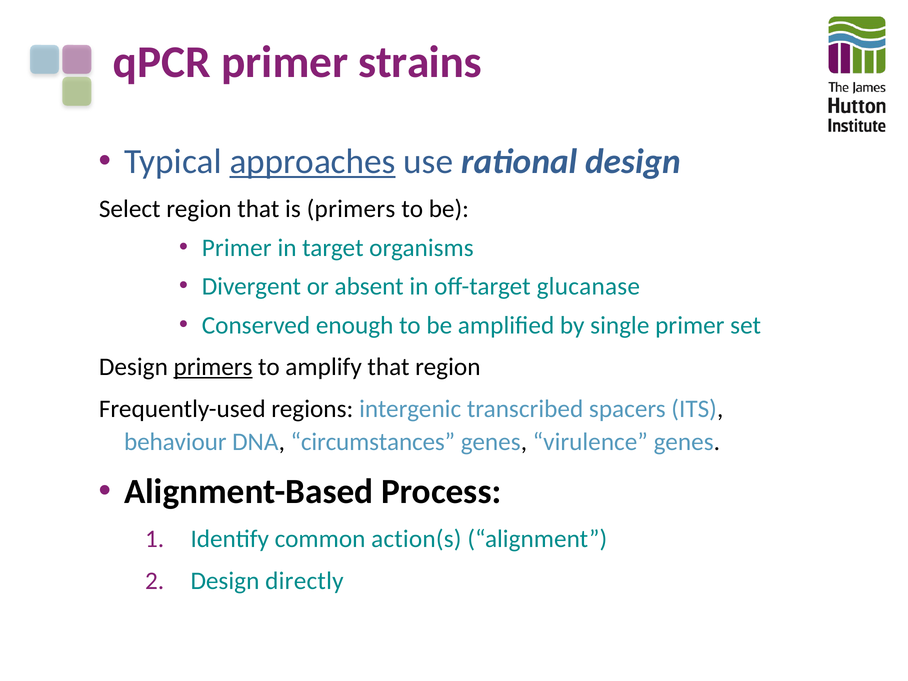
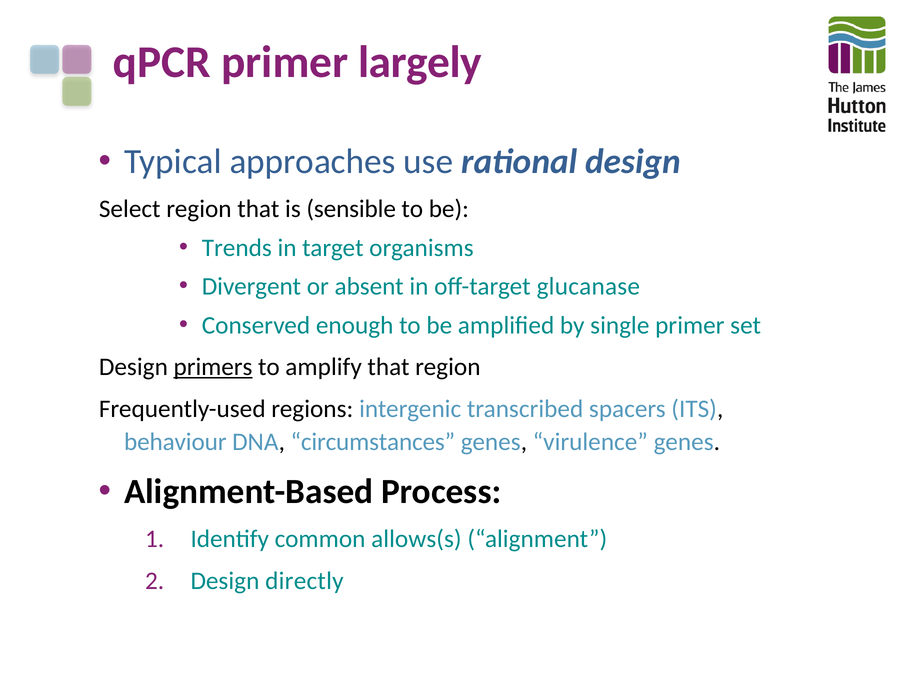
strains: strains -> largely (420, 62)
approaches underline: present -> none (312, 162)
is primers: primers -> sensible (351, 209)
Primer: Primer -> Trends (237, 248)
action(s: action(s -> allows(s (416, 539)
